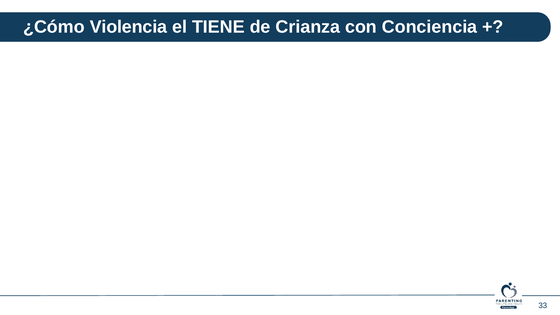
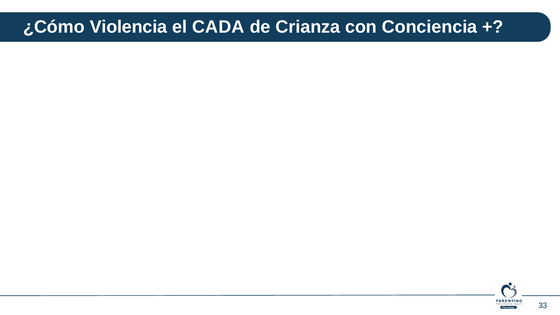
TIENE: TIENE -> CADA (218, 27)
